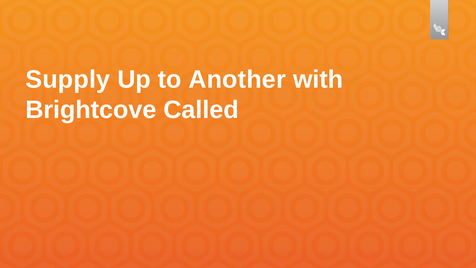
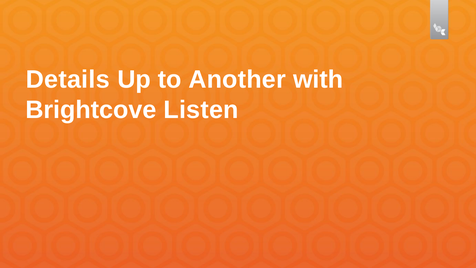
Supply: Supply -> Details (68, 79)
Called: Called -> Listen (201, 110)
